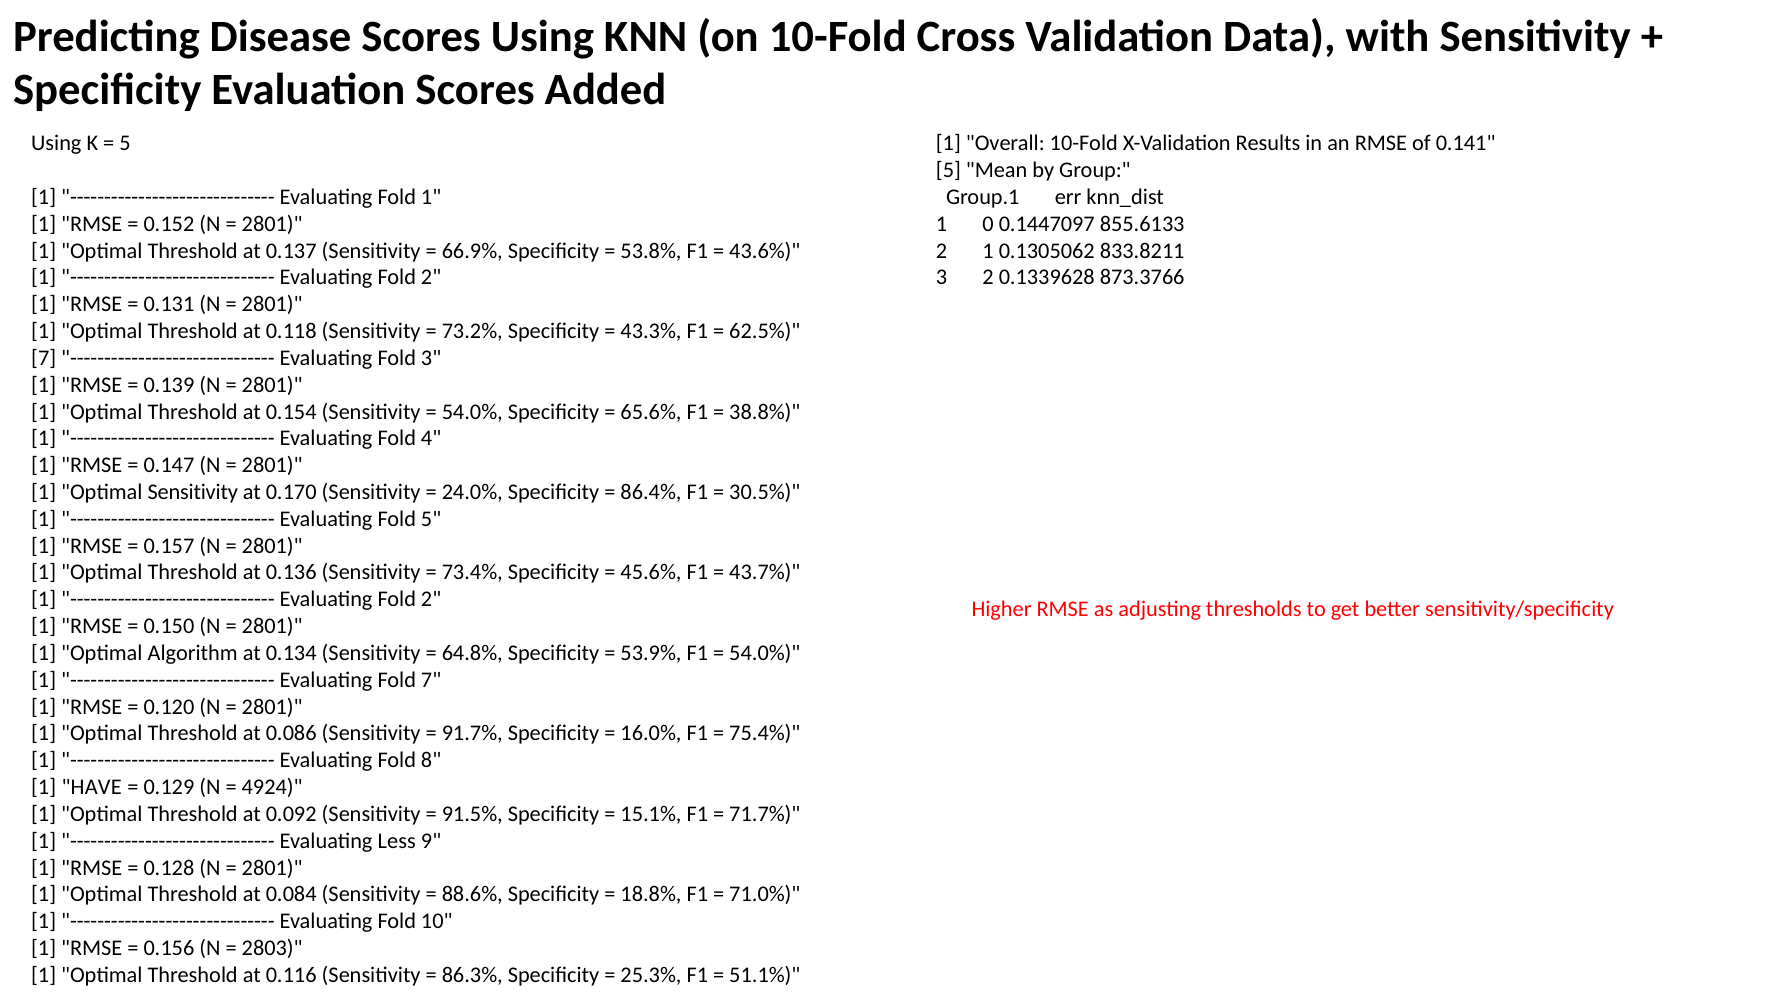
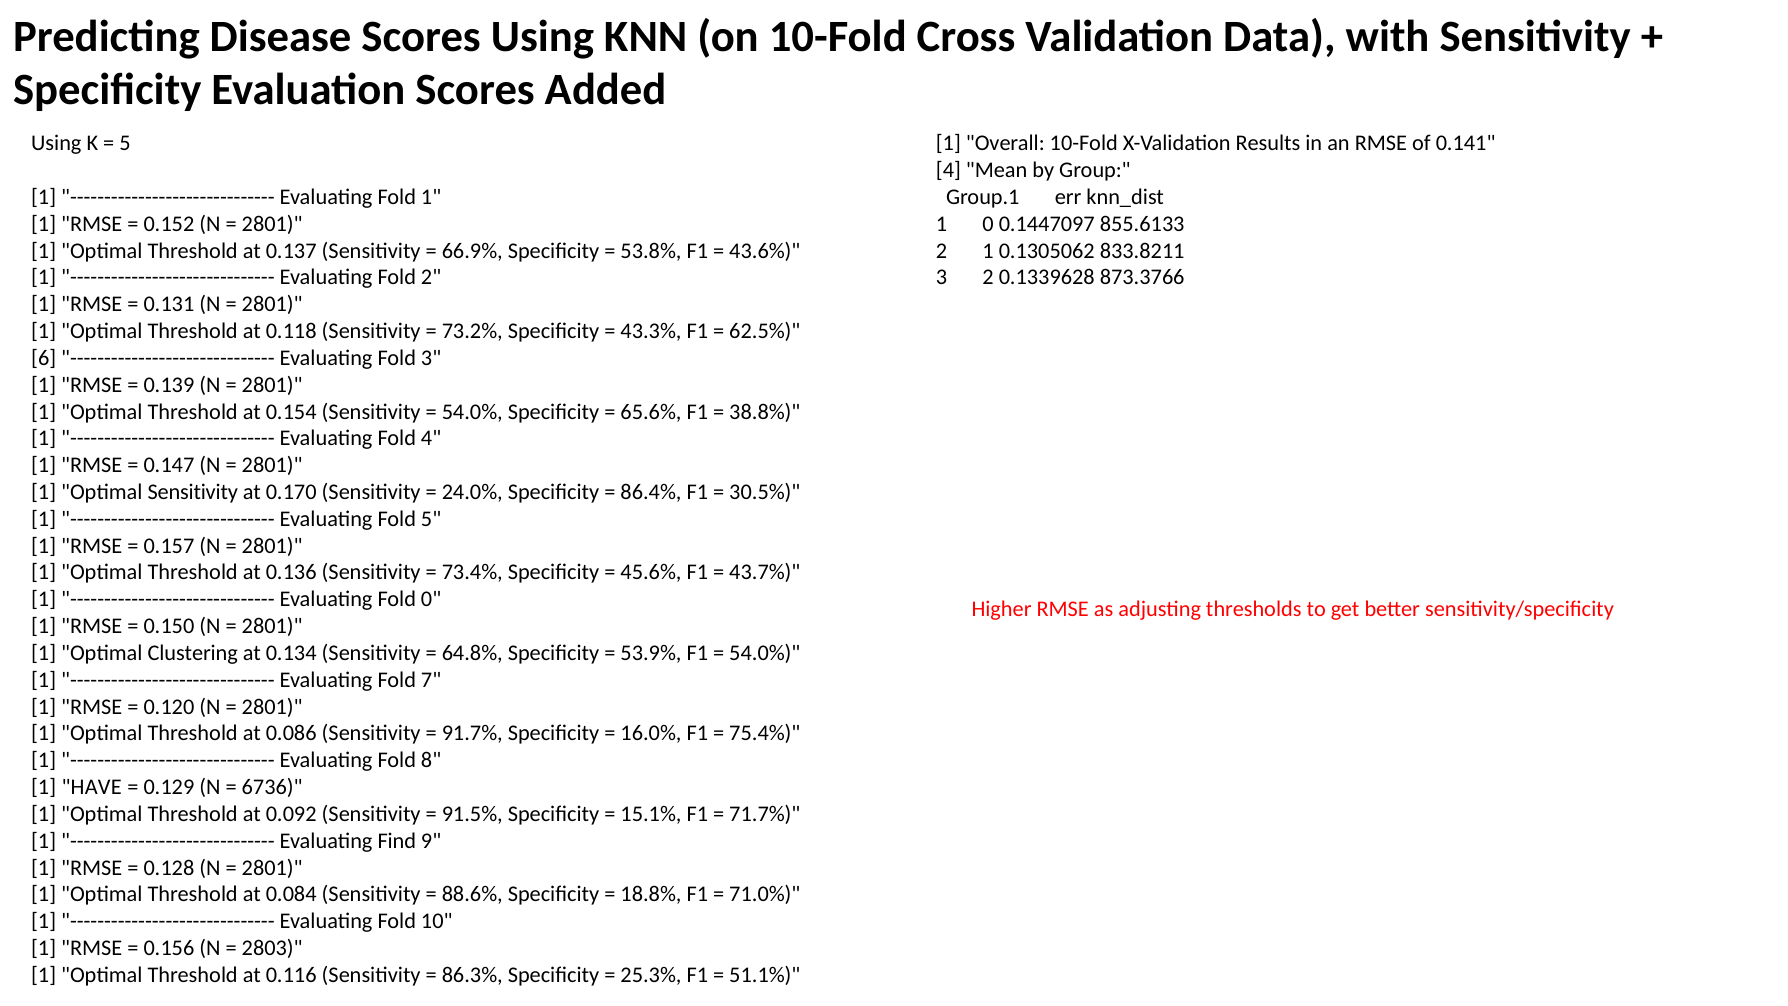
5: 5 -> 4 (948, 170)
7: 7 -> 6 (44, 358)
2: 2 -> 0 (431, 599)
Algorithm: Algorithm -> Clustering (193, 653)
4924: 4924 -> 6736 (272, 787)
Less: Less -> Find (397, 841)
